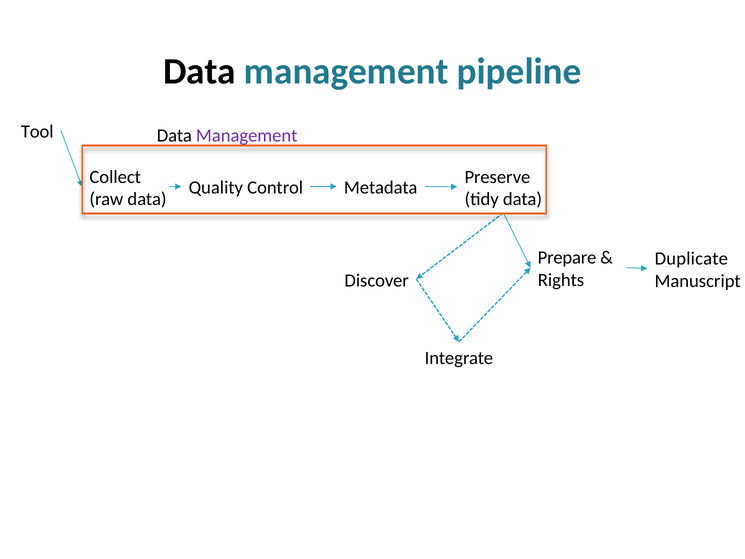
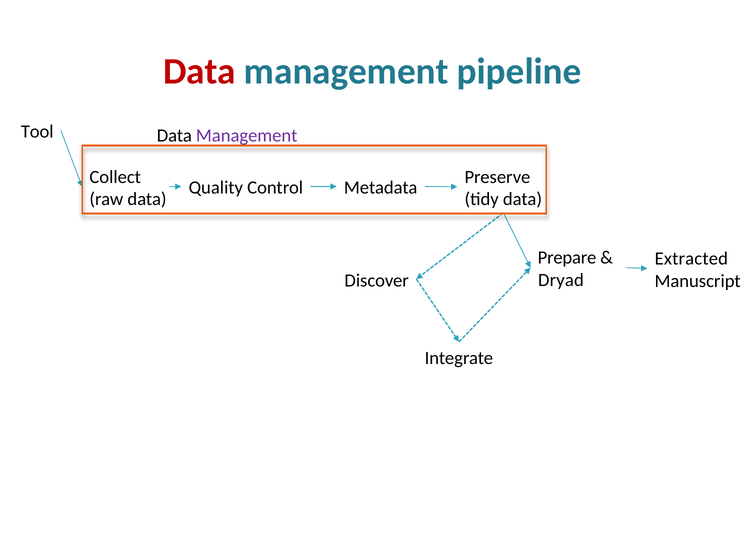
Data colour: black -> red (199, 72)
Duplicate: Duplicate -> Extracted (691, 258)
Rights: Rights -> Dryad (561, 280)
